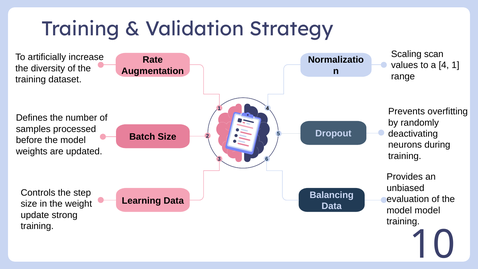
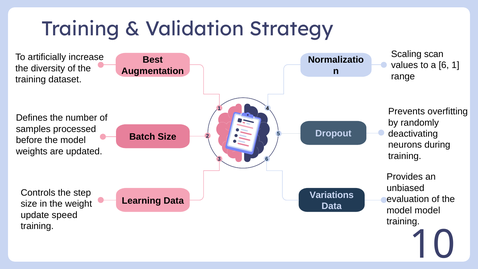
Rate: Rate -> Best (153, 60)
a 4: 4 -> 6 (444, 65)
Balancing: Balancing -> Variations (332, 195)
strong: strong -> speed (65, 215)
